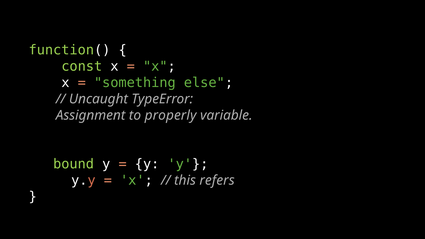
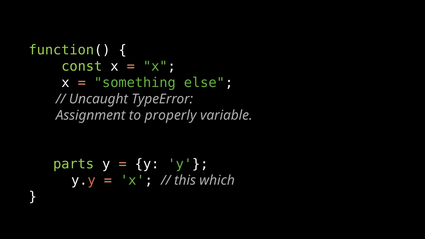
bound: bound -> parts (74, 164)
refers: refers -> which (217, 180)
